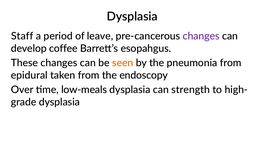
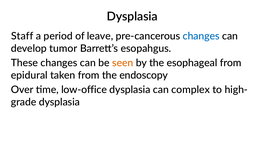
changes colour: purple -> blue (201, 36)
coffee: coffee -> tumor (63, 48)
pneumonia: pneumonia -> esophageal (192, 63)
low-meals: low-meals -> low-office (84, 90)
strength: strength -> complex (191, 90)
